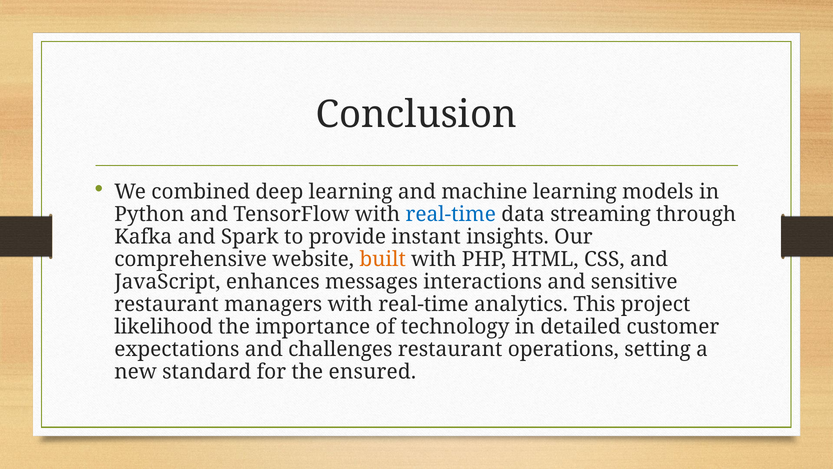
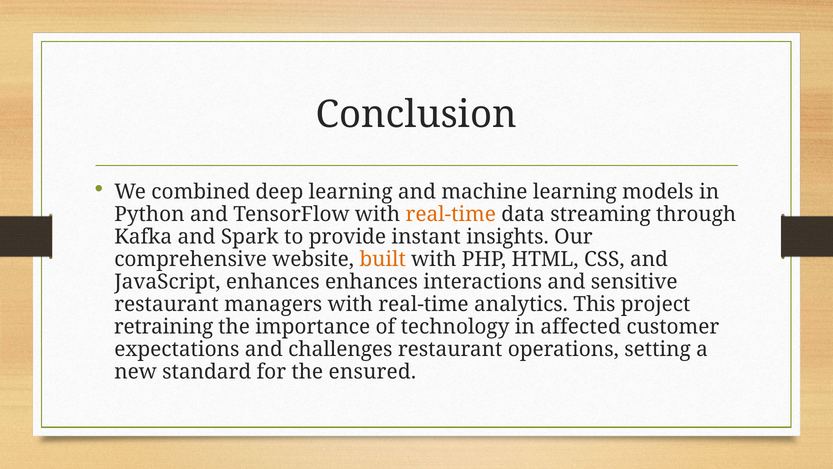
real-time colour: blue -> orange (451, 214)
enhances messages: messages -> enhances (372, 282)
likelihood: likelihood -> retraining (164, 327)
detailed: detailed -> affected (581, 327)
